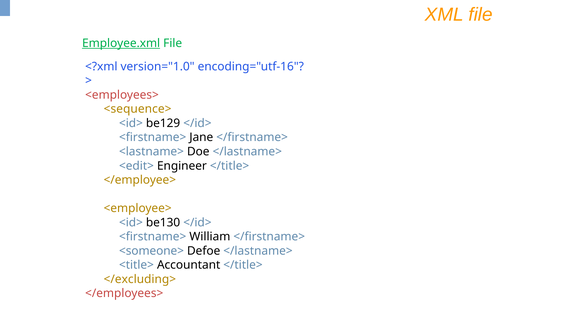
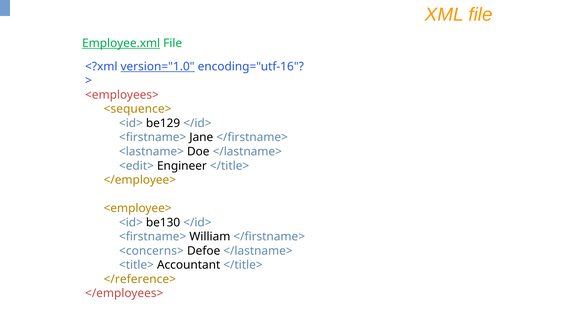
version="1.0 underline: none -> present (158, 67)
<someone>: <someone> -> <concerns> (151, 251)
</excluding>: </excluding> -> </reference> (140, 280)
